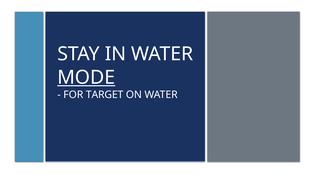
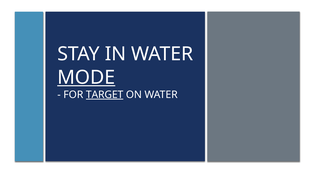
TARGET underline: none -> present (105, 95)
